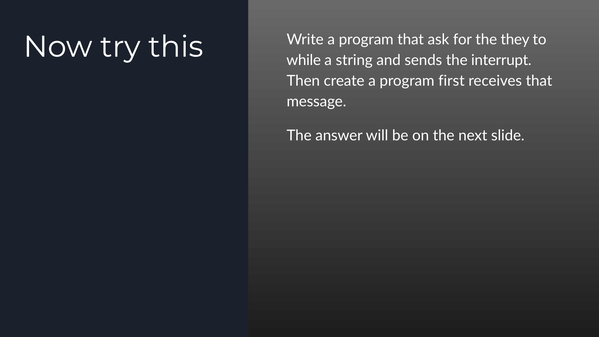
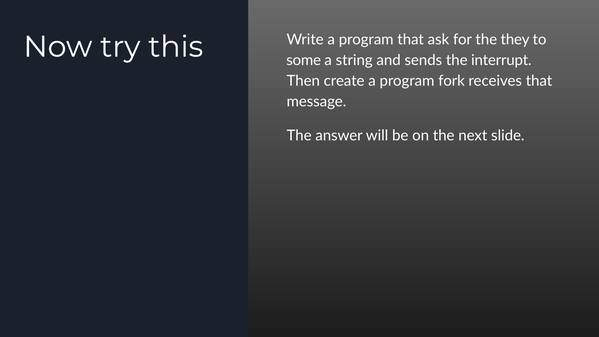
while: while -> some (304, 60)
first: first -> fork (452, 81)
